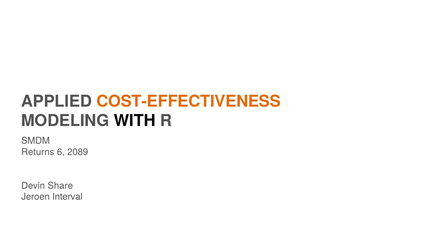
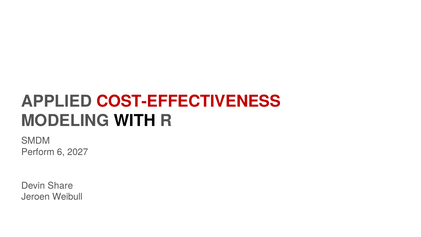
COST-EFFECTIVENESS colour: orange -> red (189, 101)
Returns: Returns -> Perform (38, 152)
2089: 2089 -> 2027 (78, 152)
Interval: Interval -> Weibull (67, 197)
